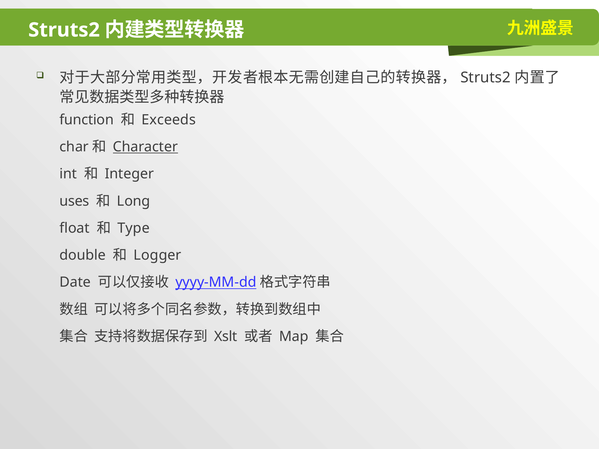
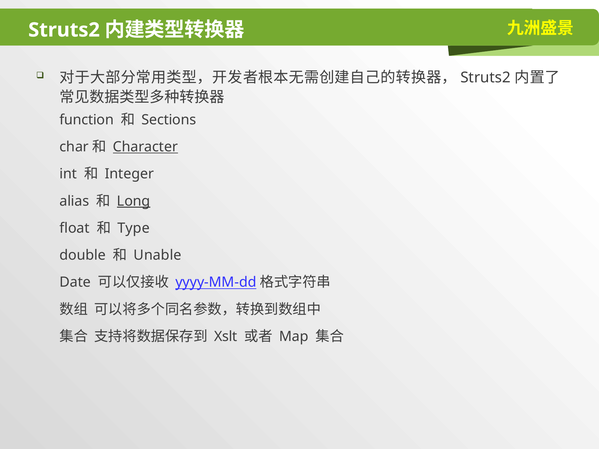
Exceeds: Exceeds -> Sections (169, 120)
uses: uses -> alias (74, 201)
Long underline: none -> present (134, 201)
Logger: Logger -> Unable (158, 255)
